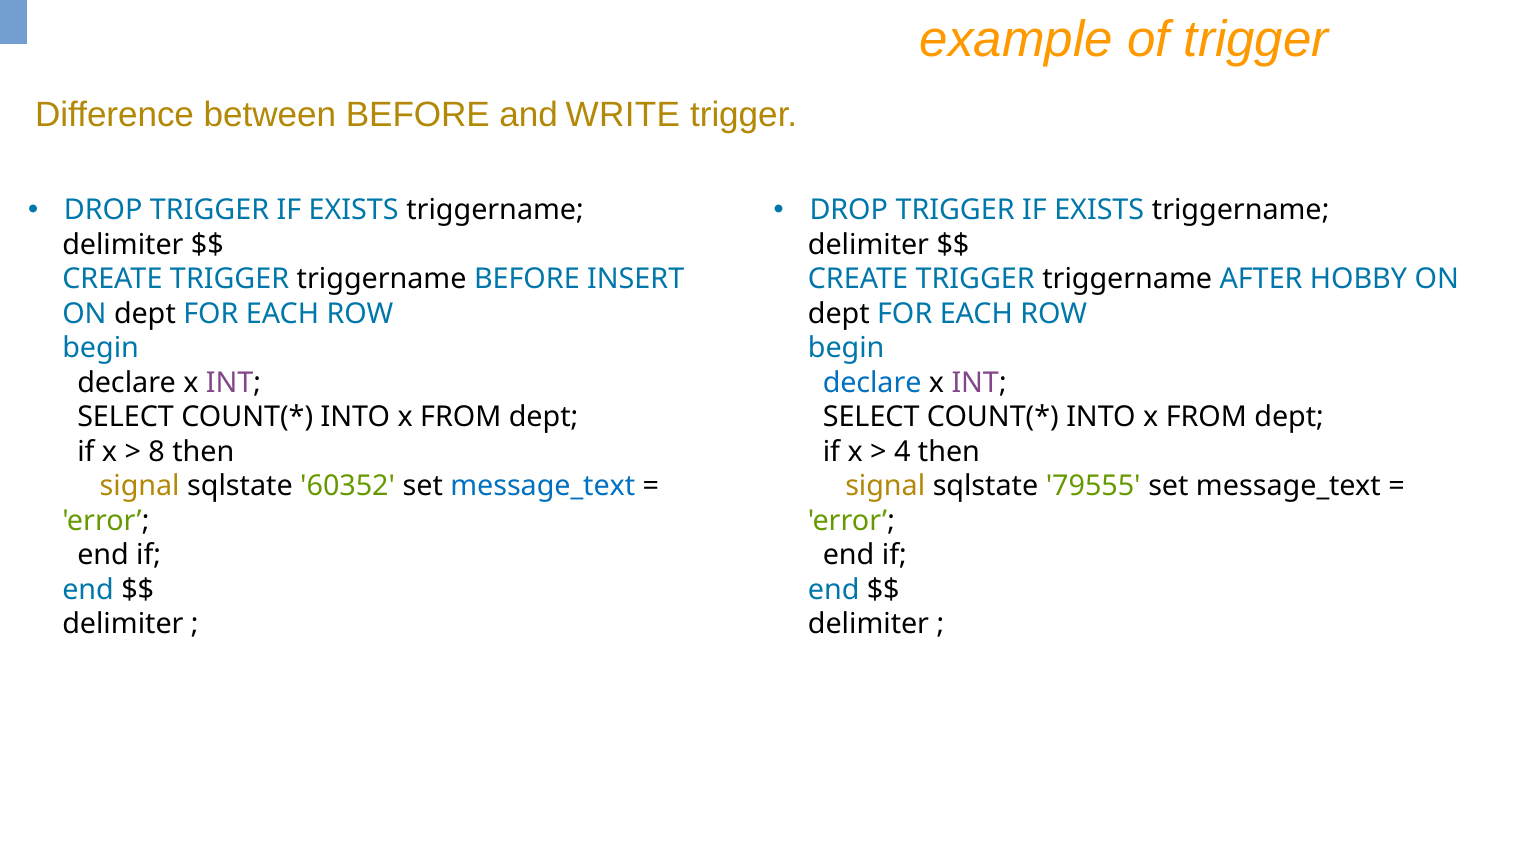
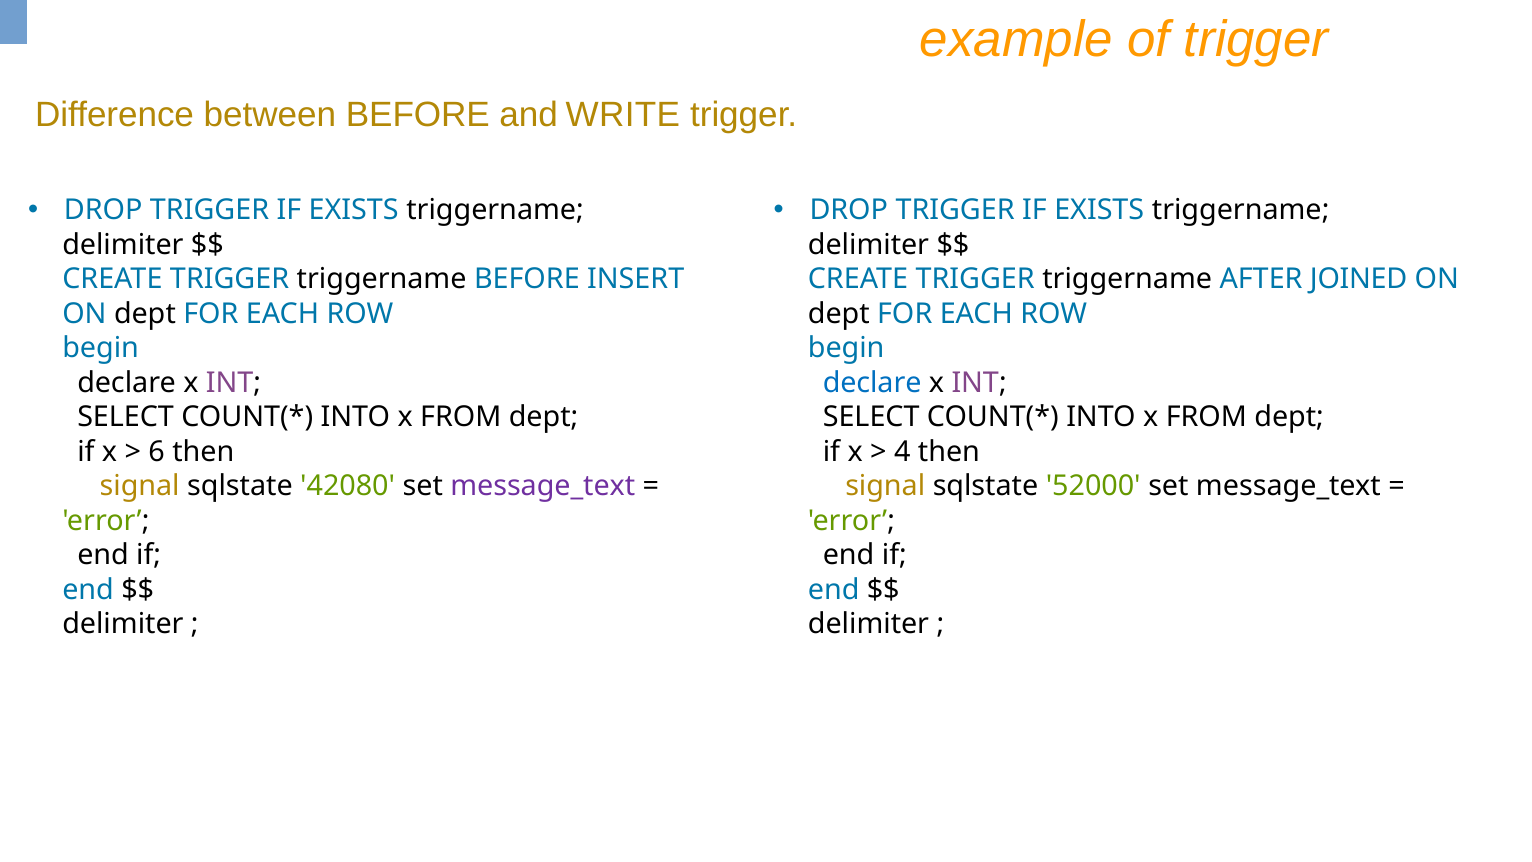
HOBBY: HOBBY -> JOINED (1359, 279)
8: 8 -> 6 (157, 451)
60352: 60352 -> 42080 (348, 486)
message_text colour: blue -> purple (543, 486)
79555: 79555 -> 52000 (1093, 486)
